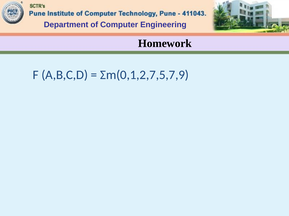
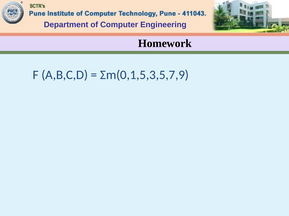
Σm(0,1,2,7,5,7,9: Σm(0,1,2,7,5,7,9 -> Σm(0,1,5,3,5,7,9 (144, 75)
